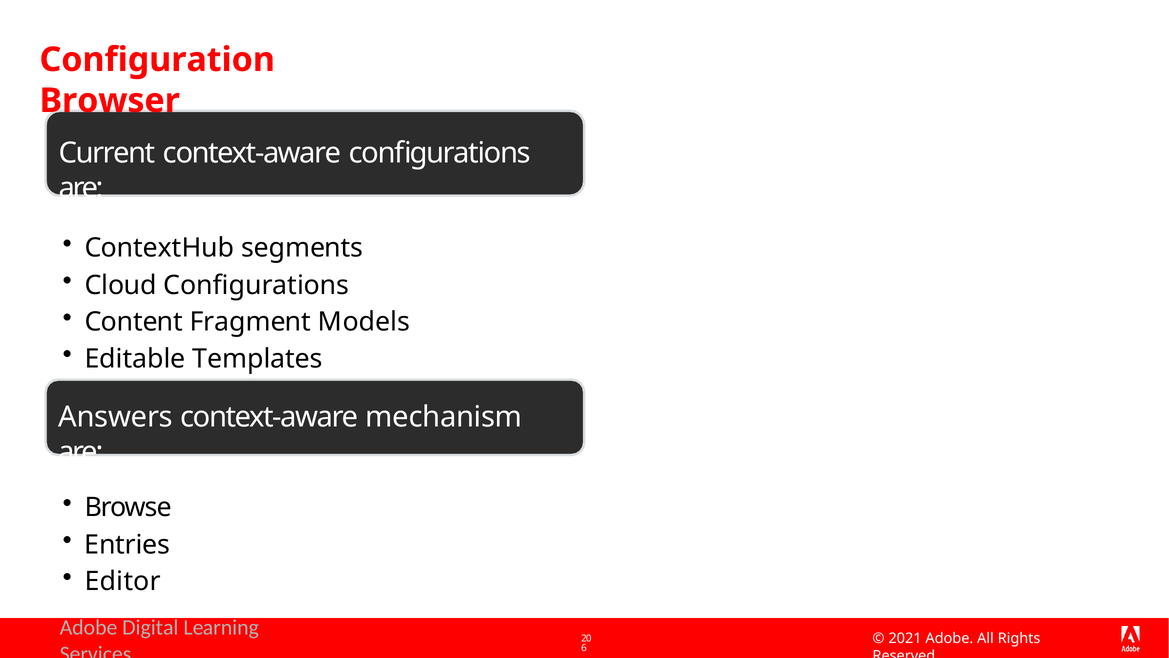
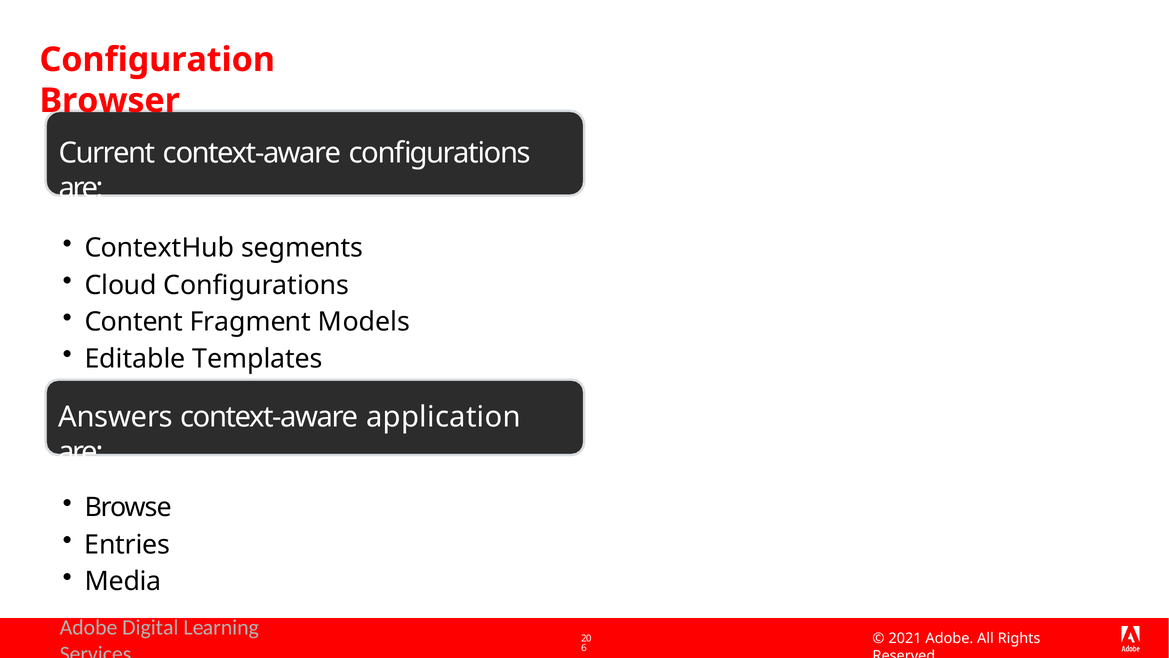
mechanism: mechanism -> application (443, 417)
Editor: Editor -> Media (123, 581)
